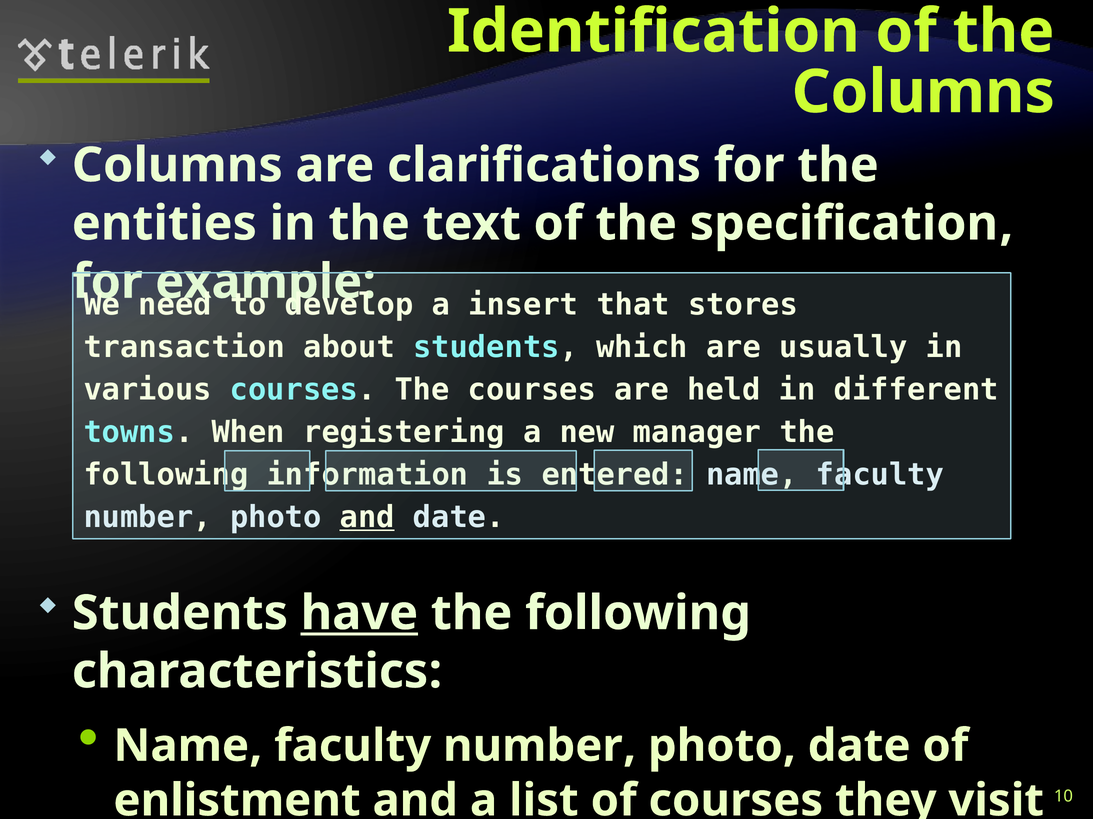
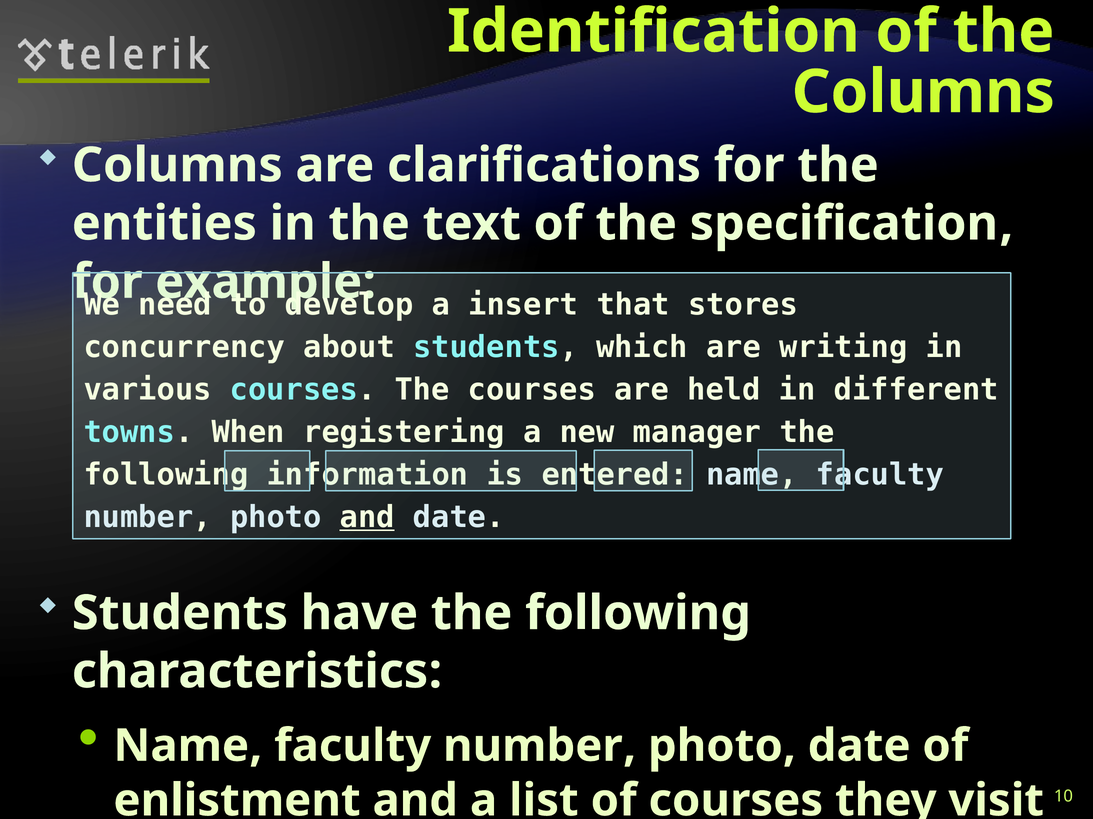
transaction: transaction -> concurrency (184, 348)
usually: usually -> writing (843, 348)
have underline: present -> none (359, 614)
